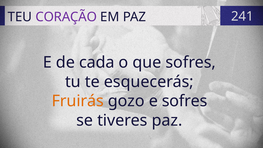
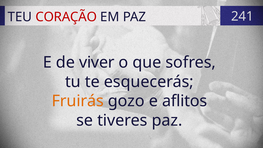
CORAÇÃO colour: purple -> red (66, 17)
cada: cada -> viver (97, 62)
e sofres: sofres -> aflitos (185, 101)
